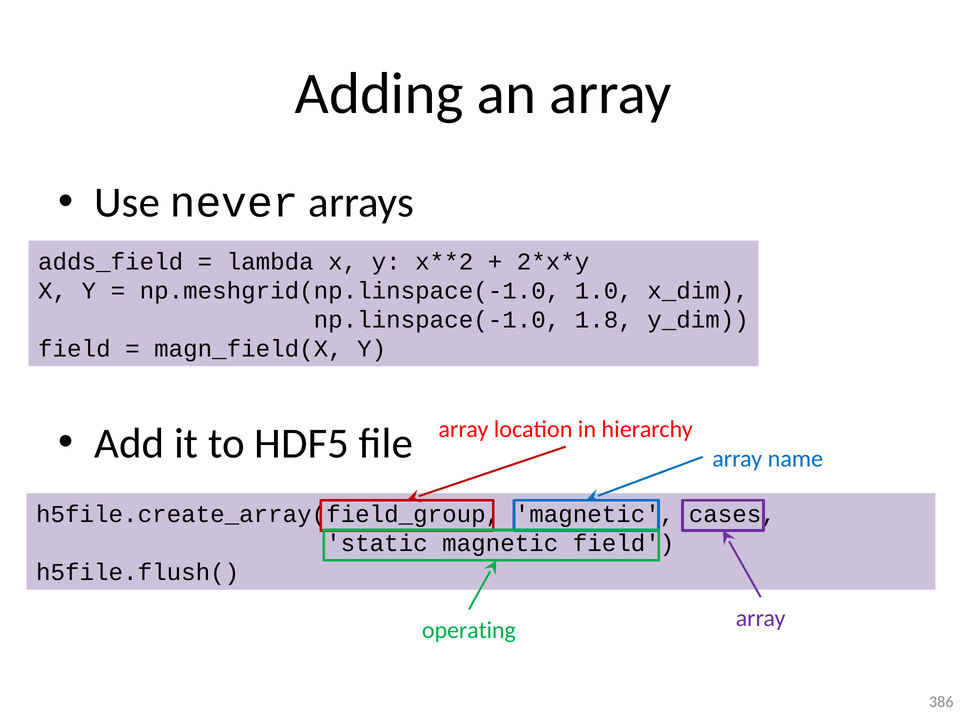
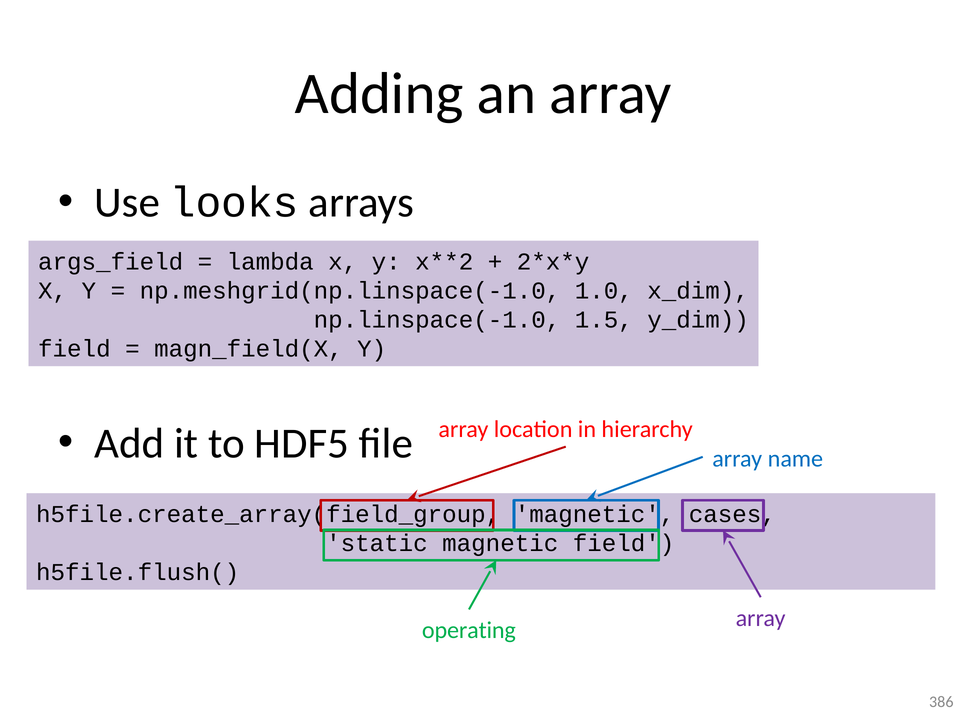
never: never -> looks (234, 203)
adds_field: adds_field -> args_field (111, 262)
1.8: 1.8 -> 1.5 (604, 320)
